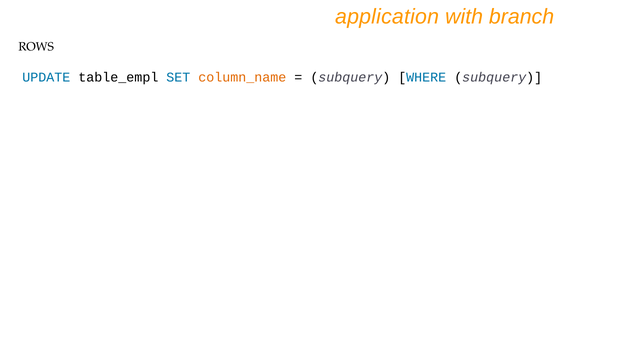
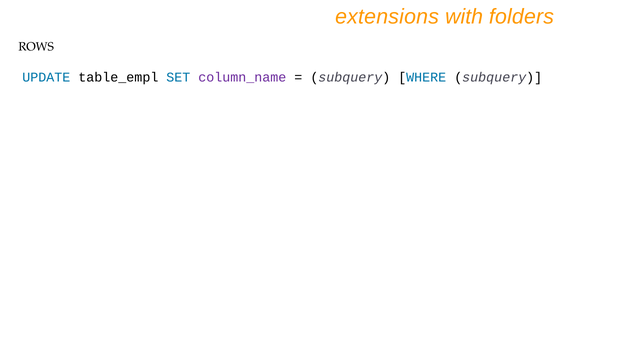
application: application -> extensions (387, 17)
branch: branch -> folders (521, 17)
column_name colour: orange -> purple (242, 77)
